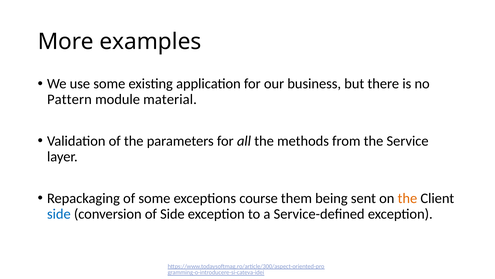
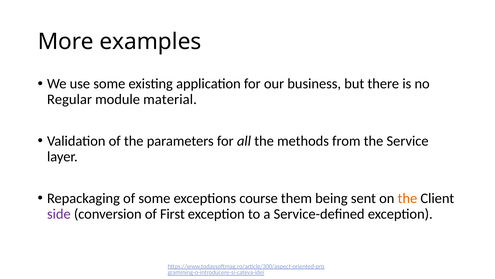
Pattern: Pattern -> Regular (69, 99)
side colour: blue -> purple (59, 213)
of Side: Side -> First (172, 213)
